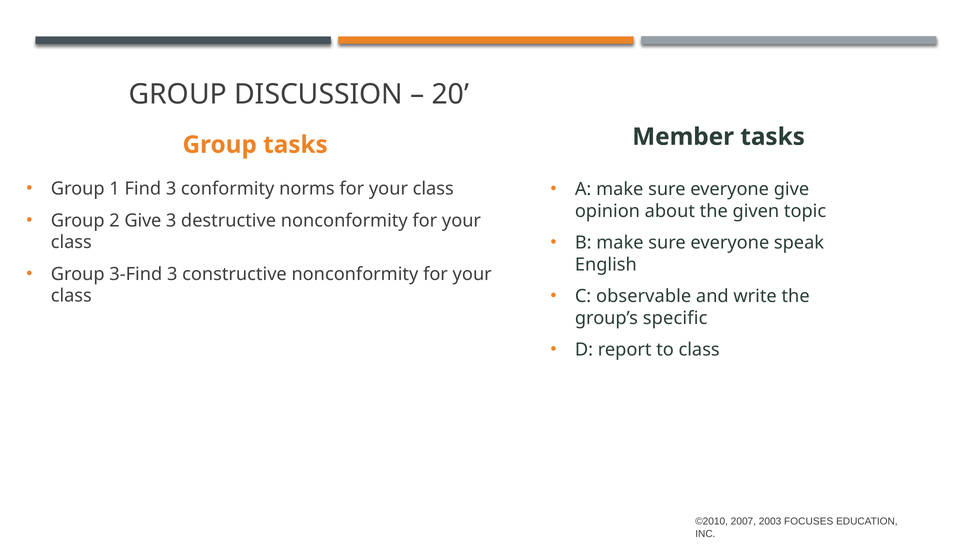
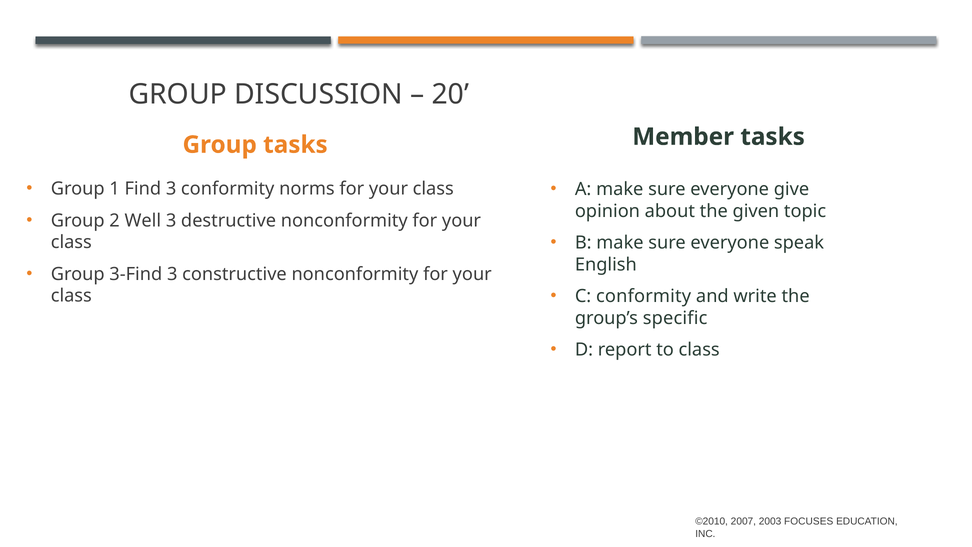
2 Give: Give -> Well (143, 220)
C observable: observable -> conformity (644, 296)
